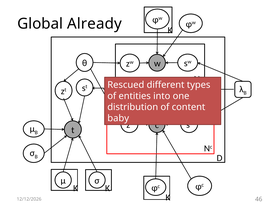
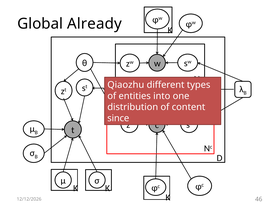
Rescued: Rescued -> Qiaozhu (126, 85)
baby: baby -> since (118, 118)
